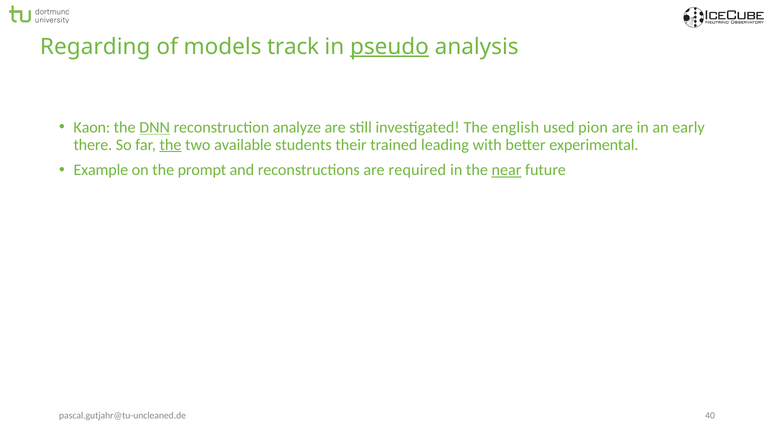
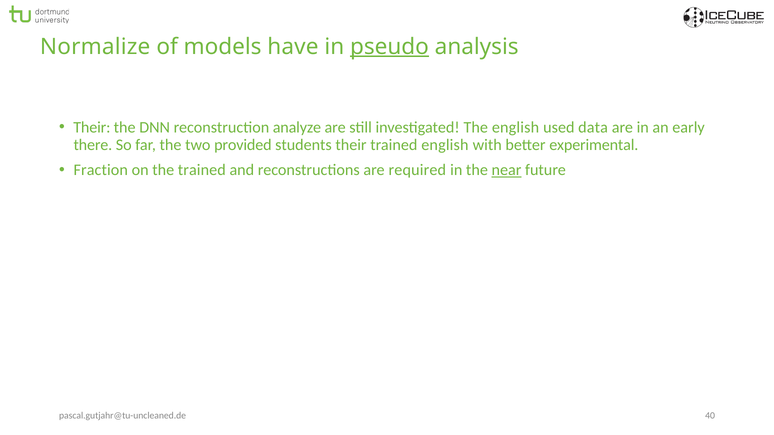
Regarding: Regarding -> Normalize (95, 47)
track: track -> have (293, 47)
Kaon: Kaon -> Their (92, 127)
DNN underline: present -> none (155, 127)
pion: pion -> data (593, 127)
the underline: present -> none (171, 145)
available: available -> provided (243, 145)
trained leading: leading -> english (445, 145)
Example: Example -> Fraction (101, 170)
the prompt: prompt -> trained (202, 170)
